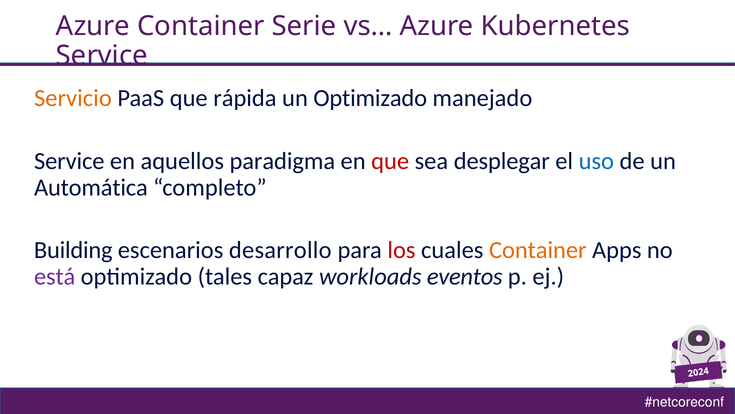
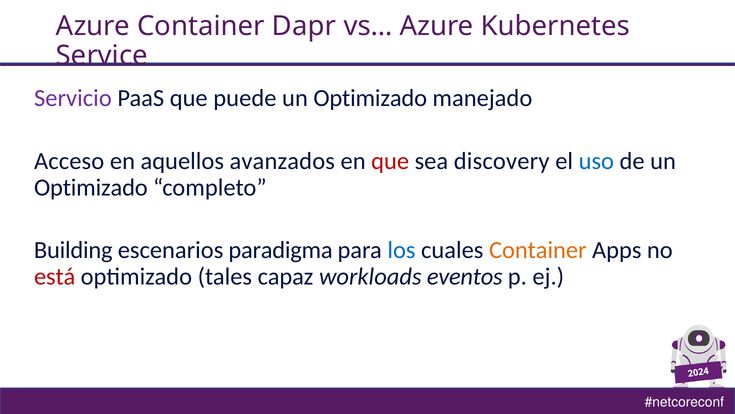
Serie: Serie -> Dapr (304, 26)
Servicio colour: orange -> purple (73, 98)
rápida: rápida -> puede (245, 98)
Service: Service -> Acceso (69, 161)
paradigma: paradigma -> avanzados (282, 161)
desplegar: desplegar -> discovery (502, 161)
Automática: Automática -> Optimizado (91, 187)
desarrollo: desarrollo -> paradigma (281, 250)
los colour: red -> blue (401, 250)
está colour: purple -> red (55, 276)
